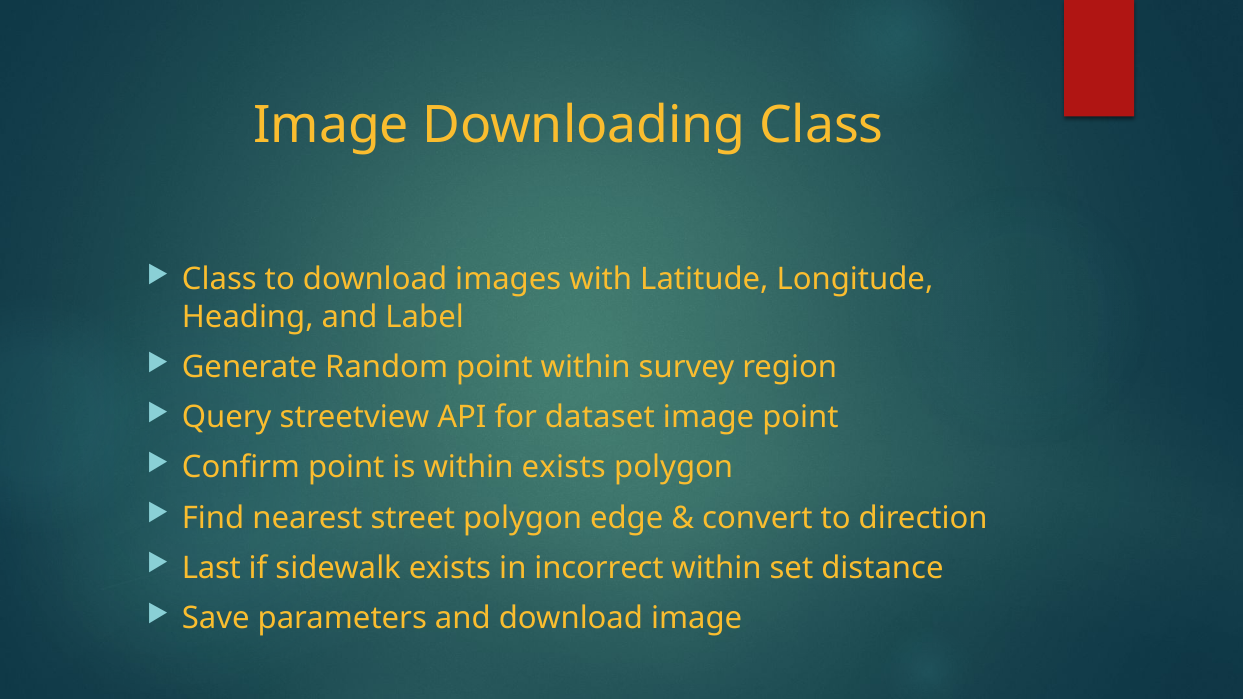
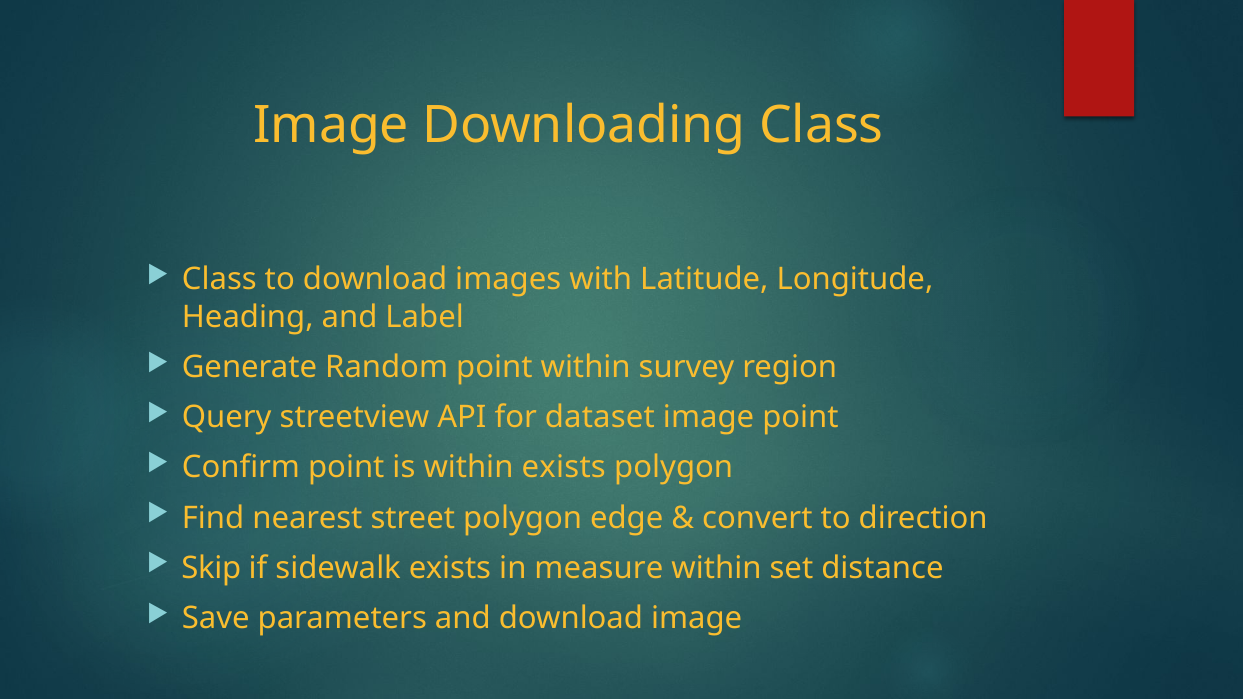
Last: Last -> Skip (211, 568)
incorrect: incorrect -> measure (599, 568)
